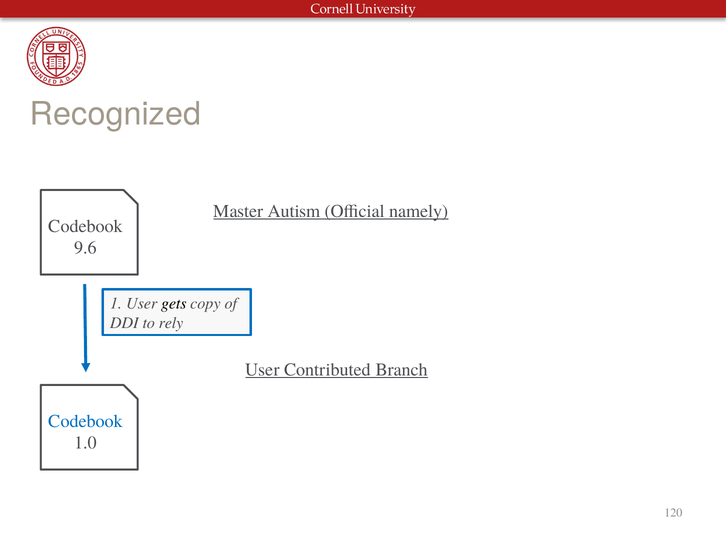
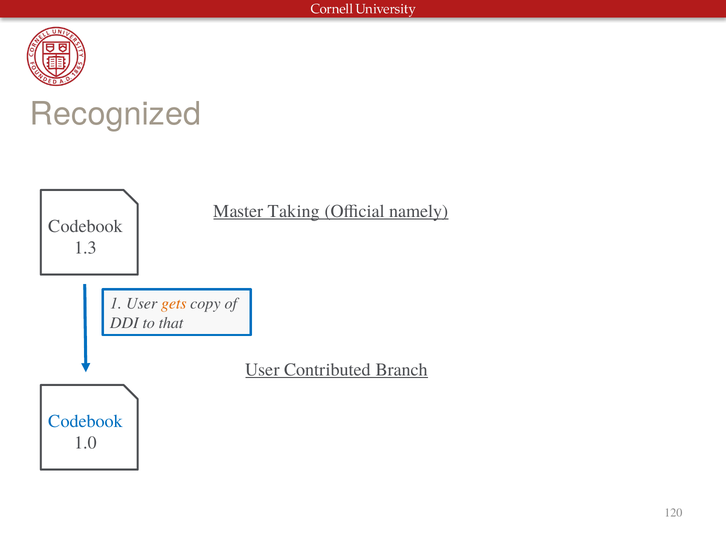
Autism: Autism -> Taking (294, 211)
9.6: 9.6 -> 1.3 (86, 248)
gets colour: black -> orange (174, 304)
rely: rely -> that (171, 323)
